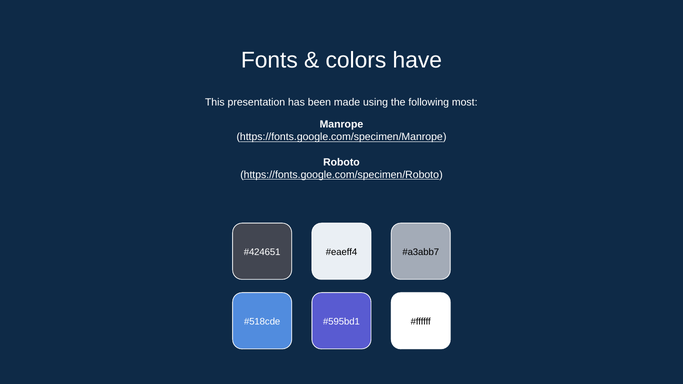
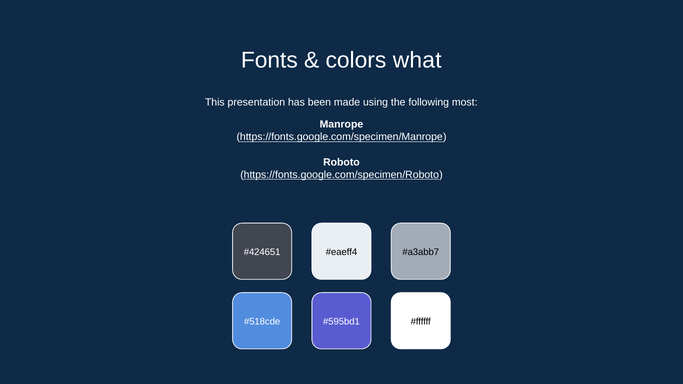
have: have -> what (417, 60)
